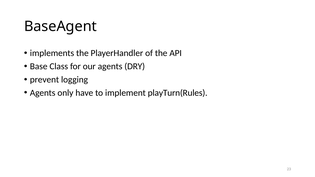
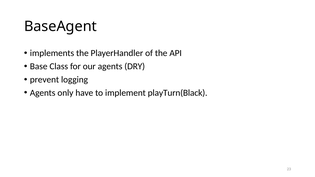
playTurn(Rules: playTurn(Rules -> playTurn(Black (178, 93)
